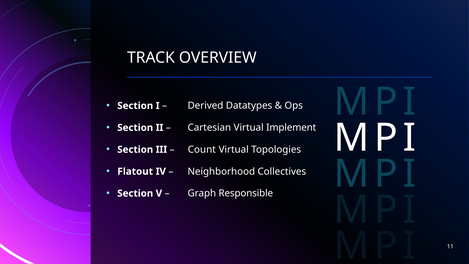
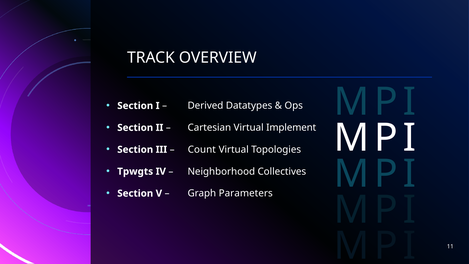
Flatout: Flatout -> Tpwgts (135, 171)
Responsible: Responsible -> Parameters (246, 193)
